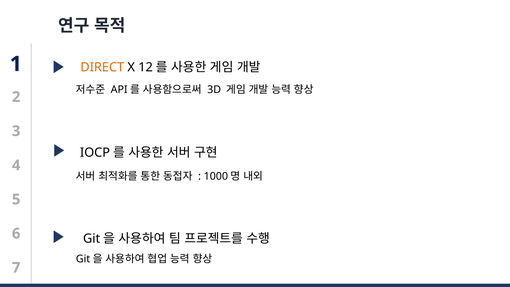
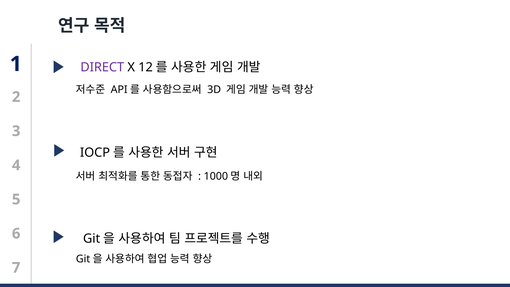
DIRECT colour: orange -> purple (102, 67)
